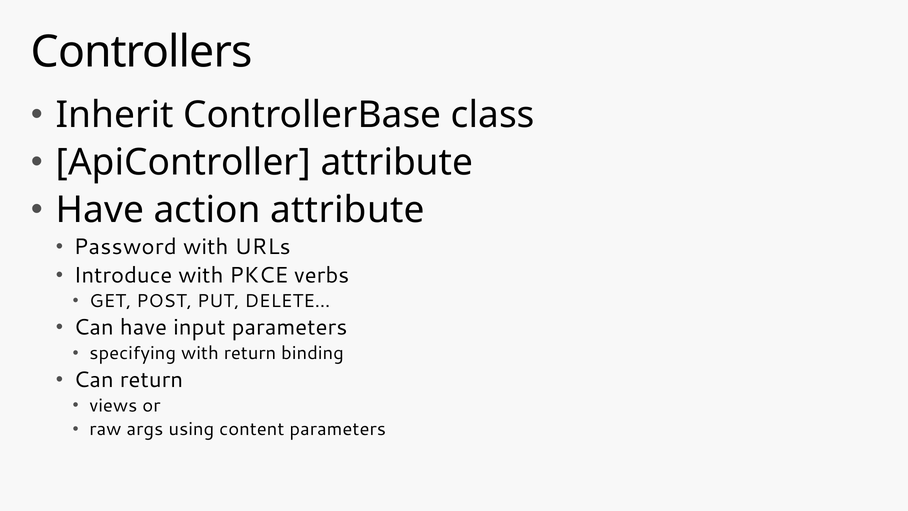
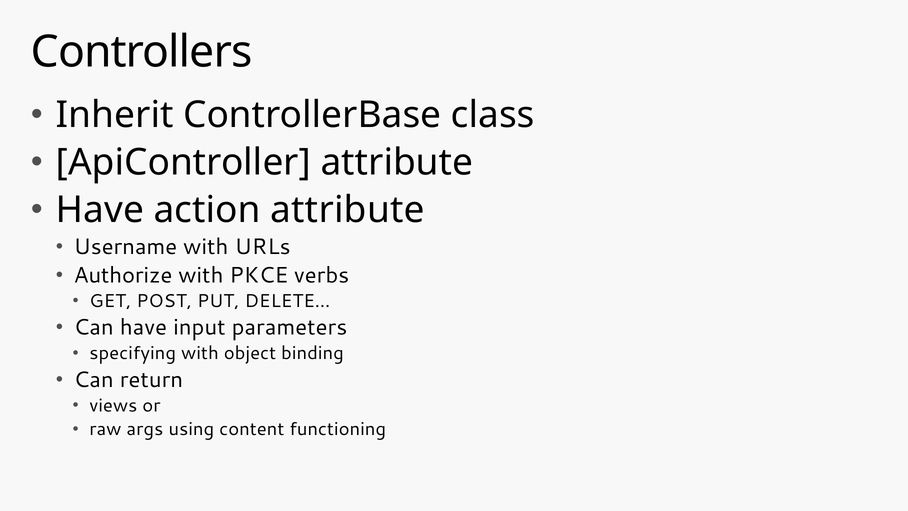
Password: Password -> Username (125, 247)
Introduce: Introduce -> Authorize (123, 275)
with return: return -> object (250, 353)
content parameters: parameters -> functioning (338, 429)
